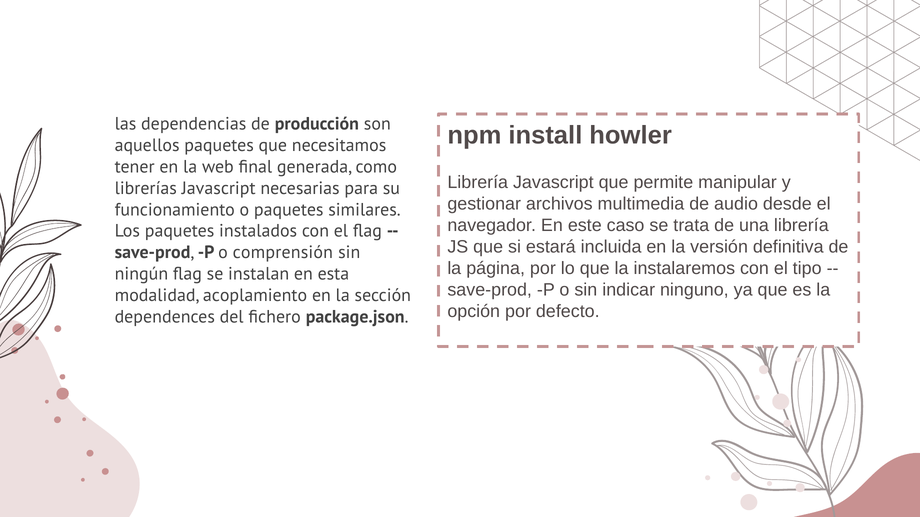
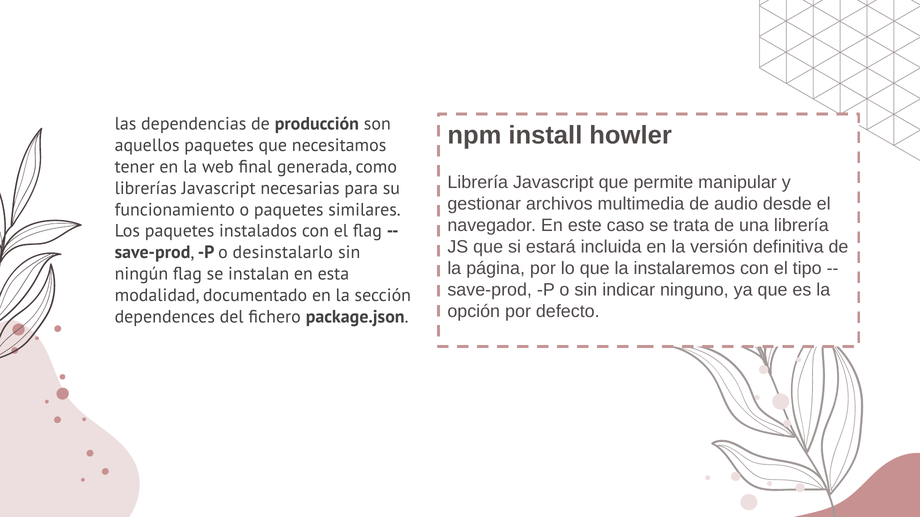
comprensión: comprensión -> desinstalarlo (283, 253)
acoplamiento: acoplamiento -> documentado (255, 296)
